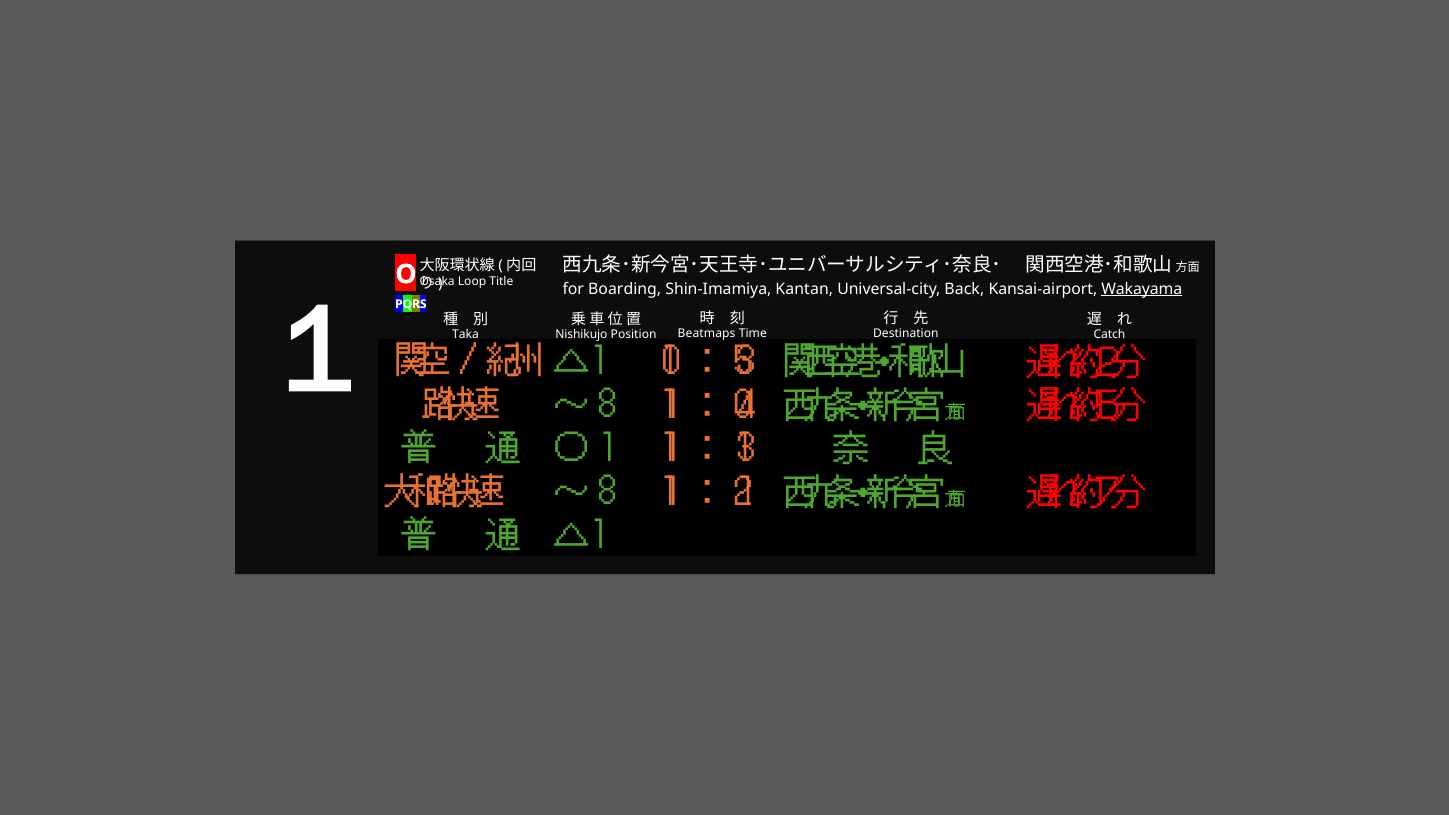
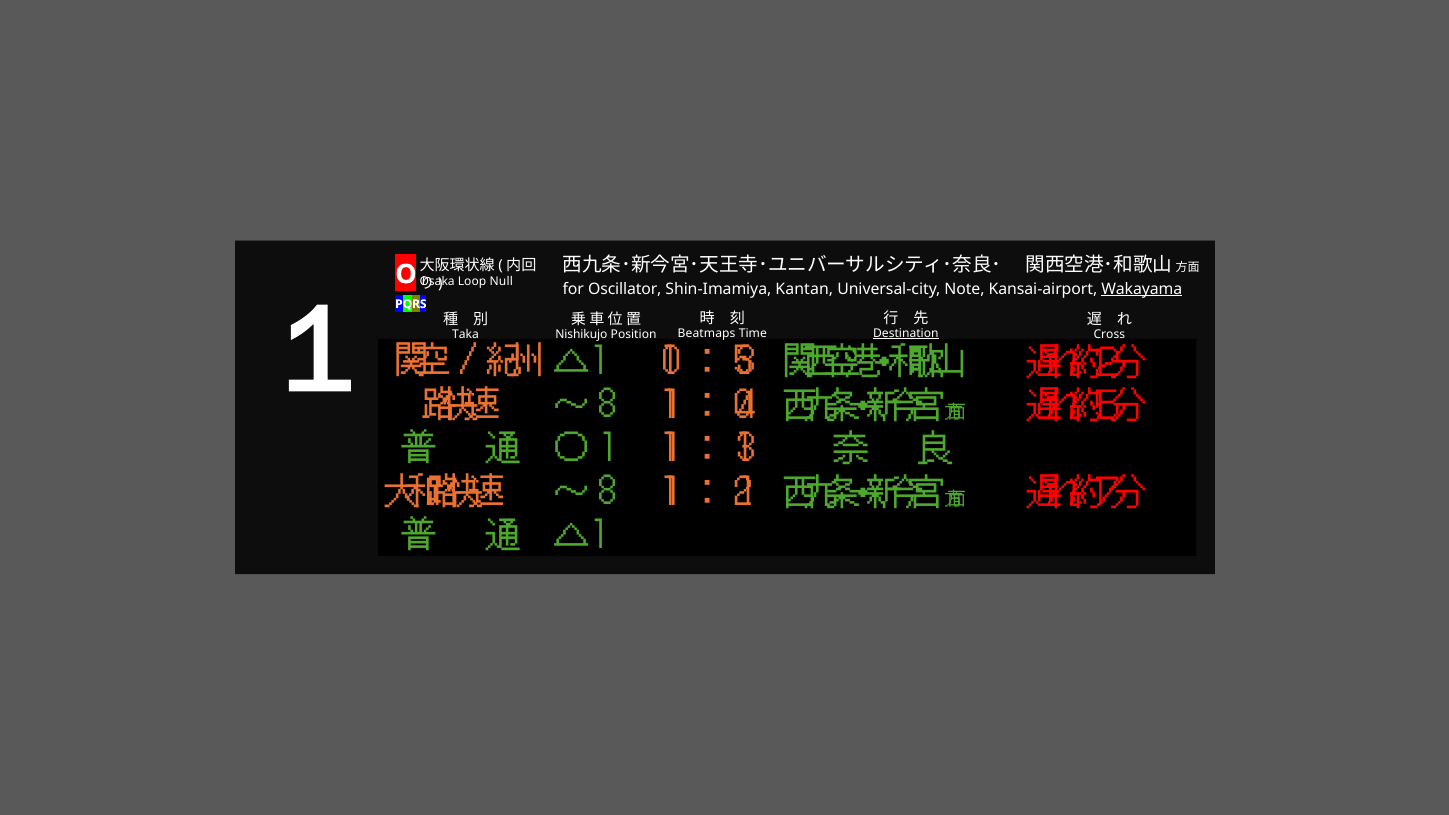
Title: Title -> Null (501, 282)
Boarding: Boarding -> Oscillator (625, 289)
Back: Back -> Note (964, 289)
Destination underline: none -> present (906, 333)
Catch: Catch -> Cross (1109, 334)
